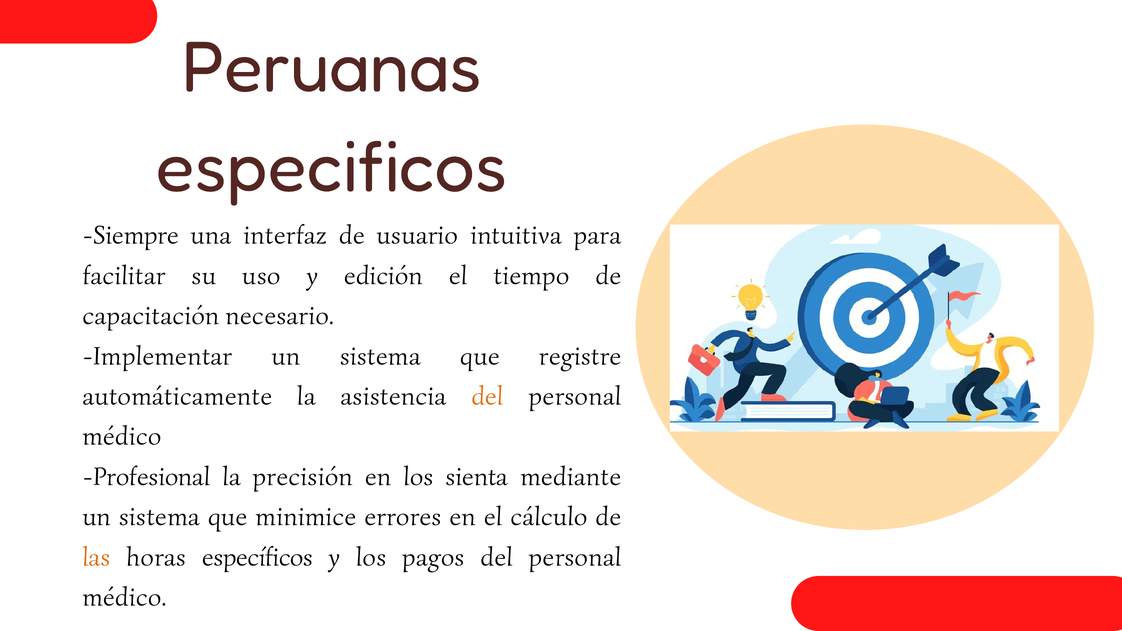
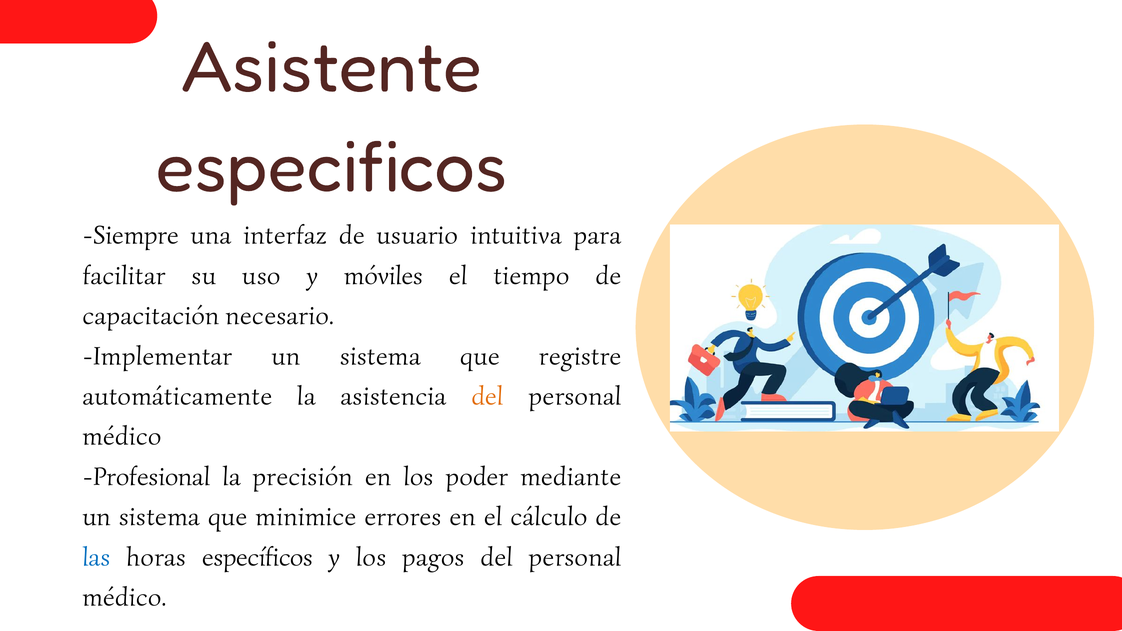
Peruanas: Peruanas -> Asistente (332, 67)
edición: edición -> móviles (384, 276)
sienta: sienta -> poder (477, 477)
las colour: orange -> blue (97, 557)
